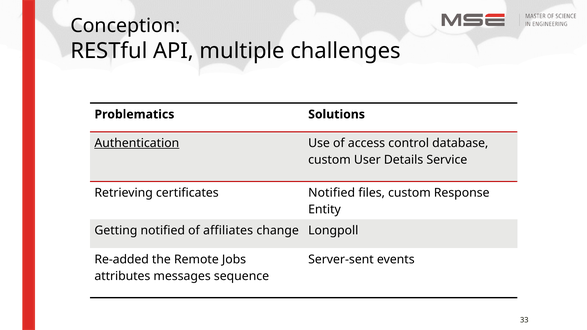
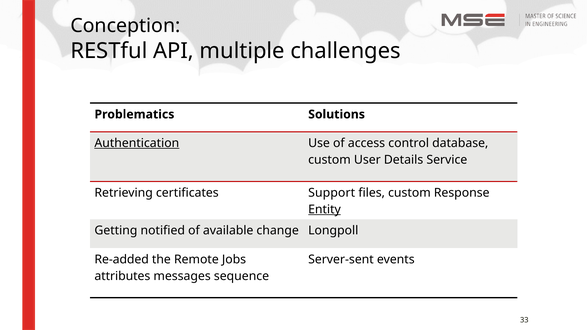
certificates Notified: Notified -> Support (332, 193)
Entity underline: none -> present (324, 210)
affiliates: affiliates -> available (228, 231)
